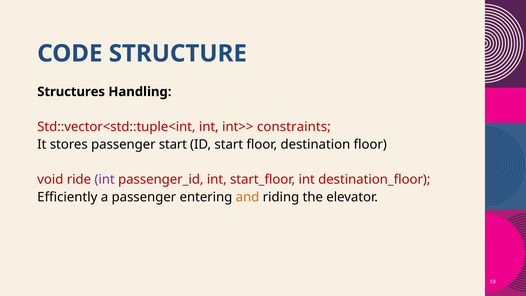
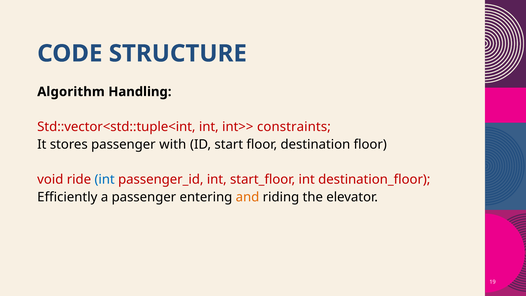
Structures: Structures -> Algorithm (71, 92)
passenger start: start -> with (173, 144)
int colour: purple -> blue (105, 179)
